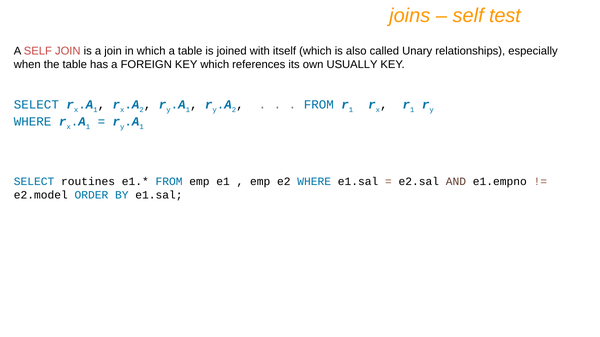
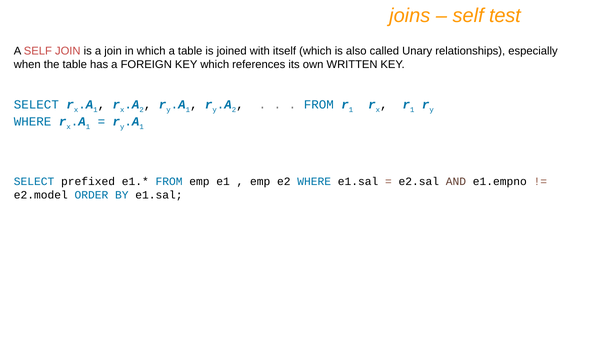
USUALLY: USUALLY -> WRITTEN (352, 64)
routines: routines -> prefixed (88, 182)
